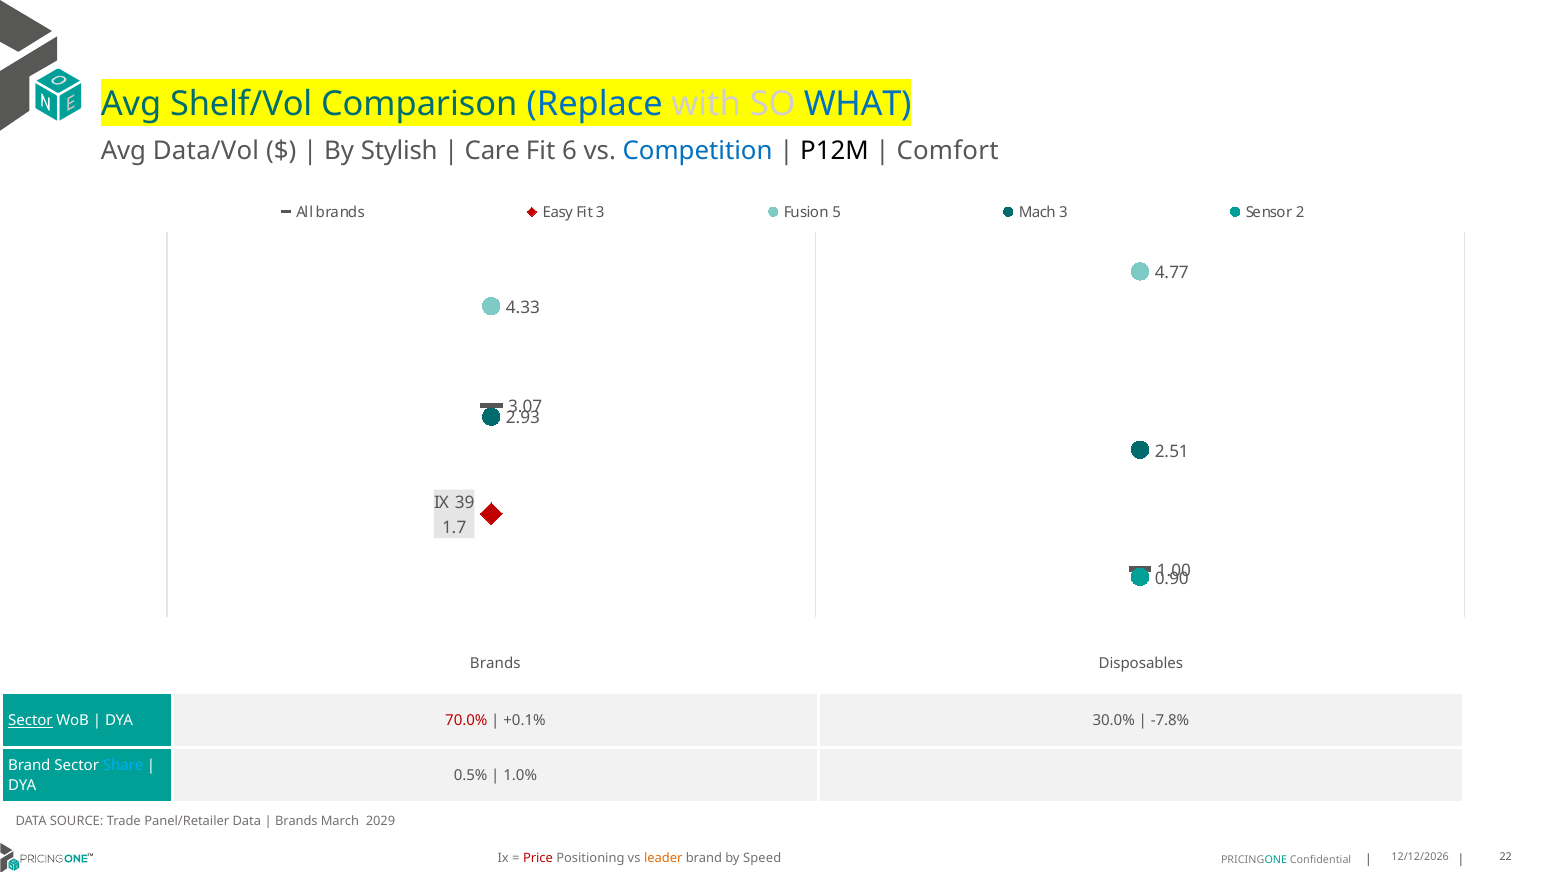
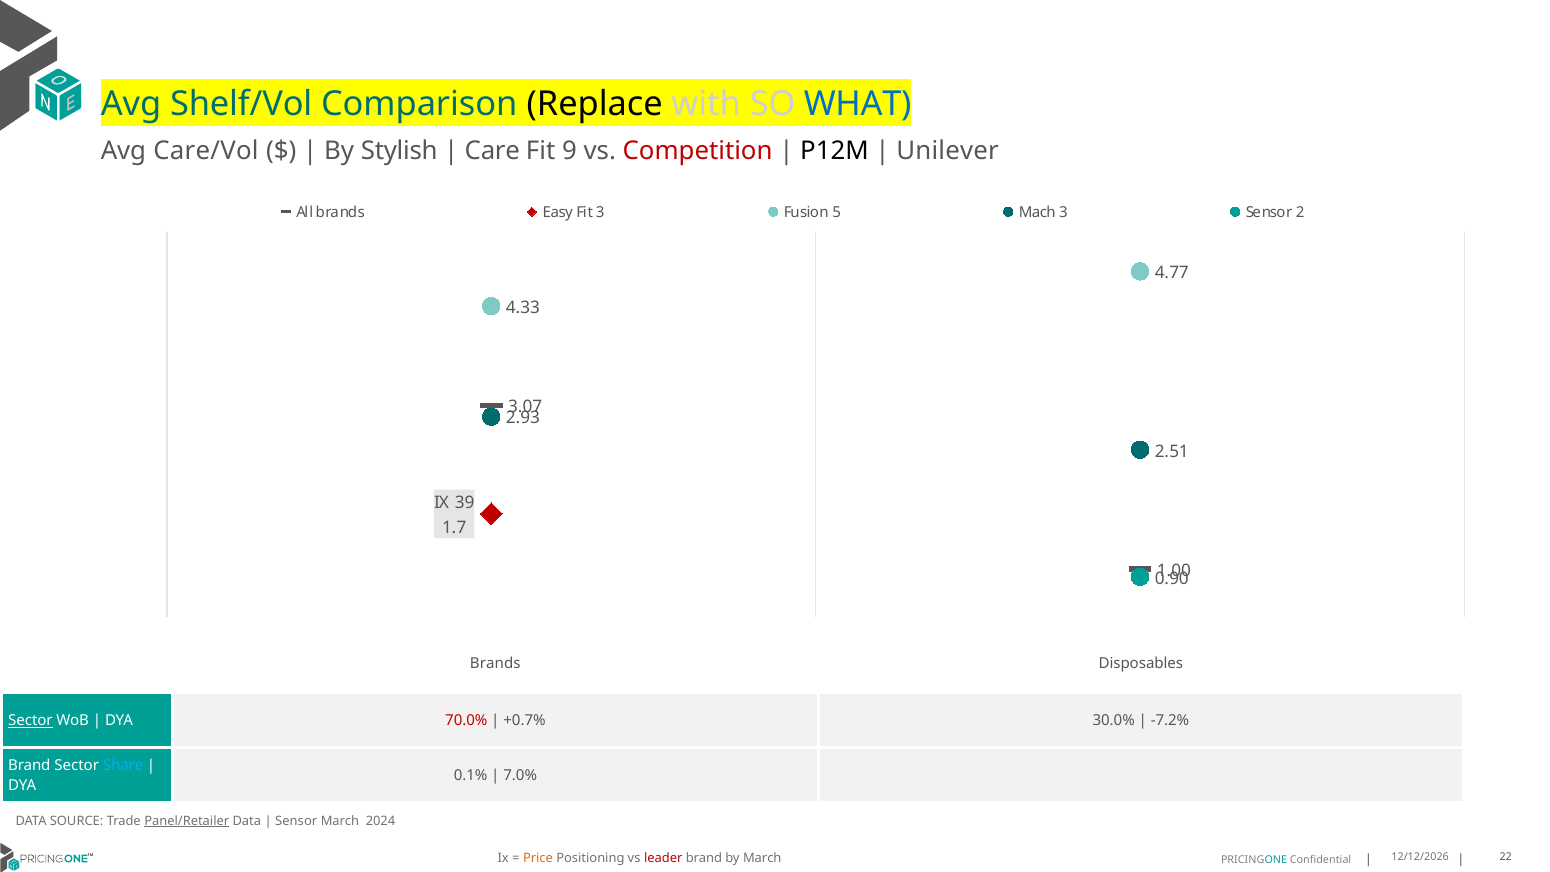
Replace colour: blue -> black (595, 104)
Data/Vol: Data/Vol -> Care/Vol (206, 151)
6: 6 -> 9 (569, 151)
Competition colour: blue -> red (698, 151)
Comfort: Comfort -> Unilever (948, 151)
+0.1%: +0.1% -> +0.7% (524, 721)
-7.8%: -7.8% -> -7.2% (1170, 721)
0.5%: 0.5% -> 0.1% (471, 776)
1.0%: 1.0% -> 7.0% (520, 776)
Panel/Retailer underline: none -> present (187, 821)
Brands: Brands -> Sensor (296, 821)
2029: 2029 -> 2024 (381, 821)
Price colour: red -> orange (538, 858)
leader colour: orange -> red (663, 858)
by Speed: Speed -> March (762, 858)
